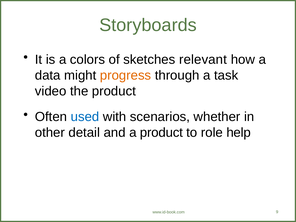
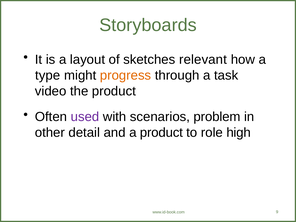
colors: colors -> layout (88, 60)
data: data -> type (48, 75)
used colour: blue -> purple (85, 117)
whether: whether -> problem (217, 117)
help: help -> high (239, 133)
